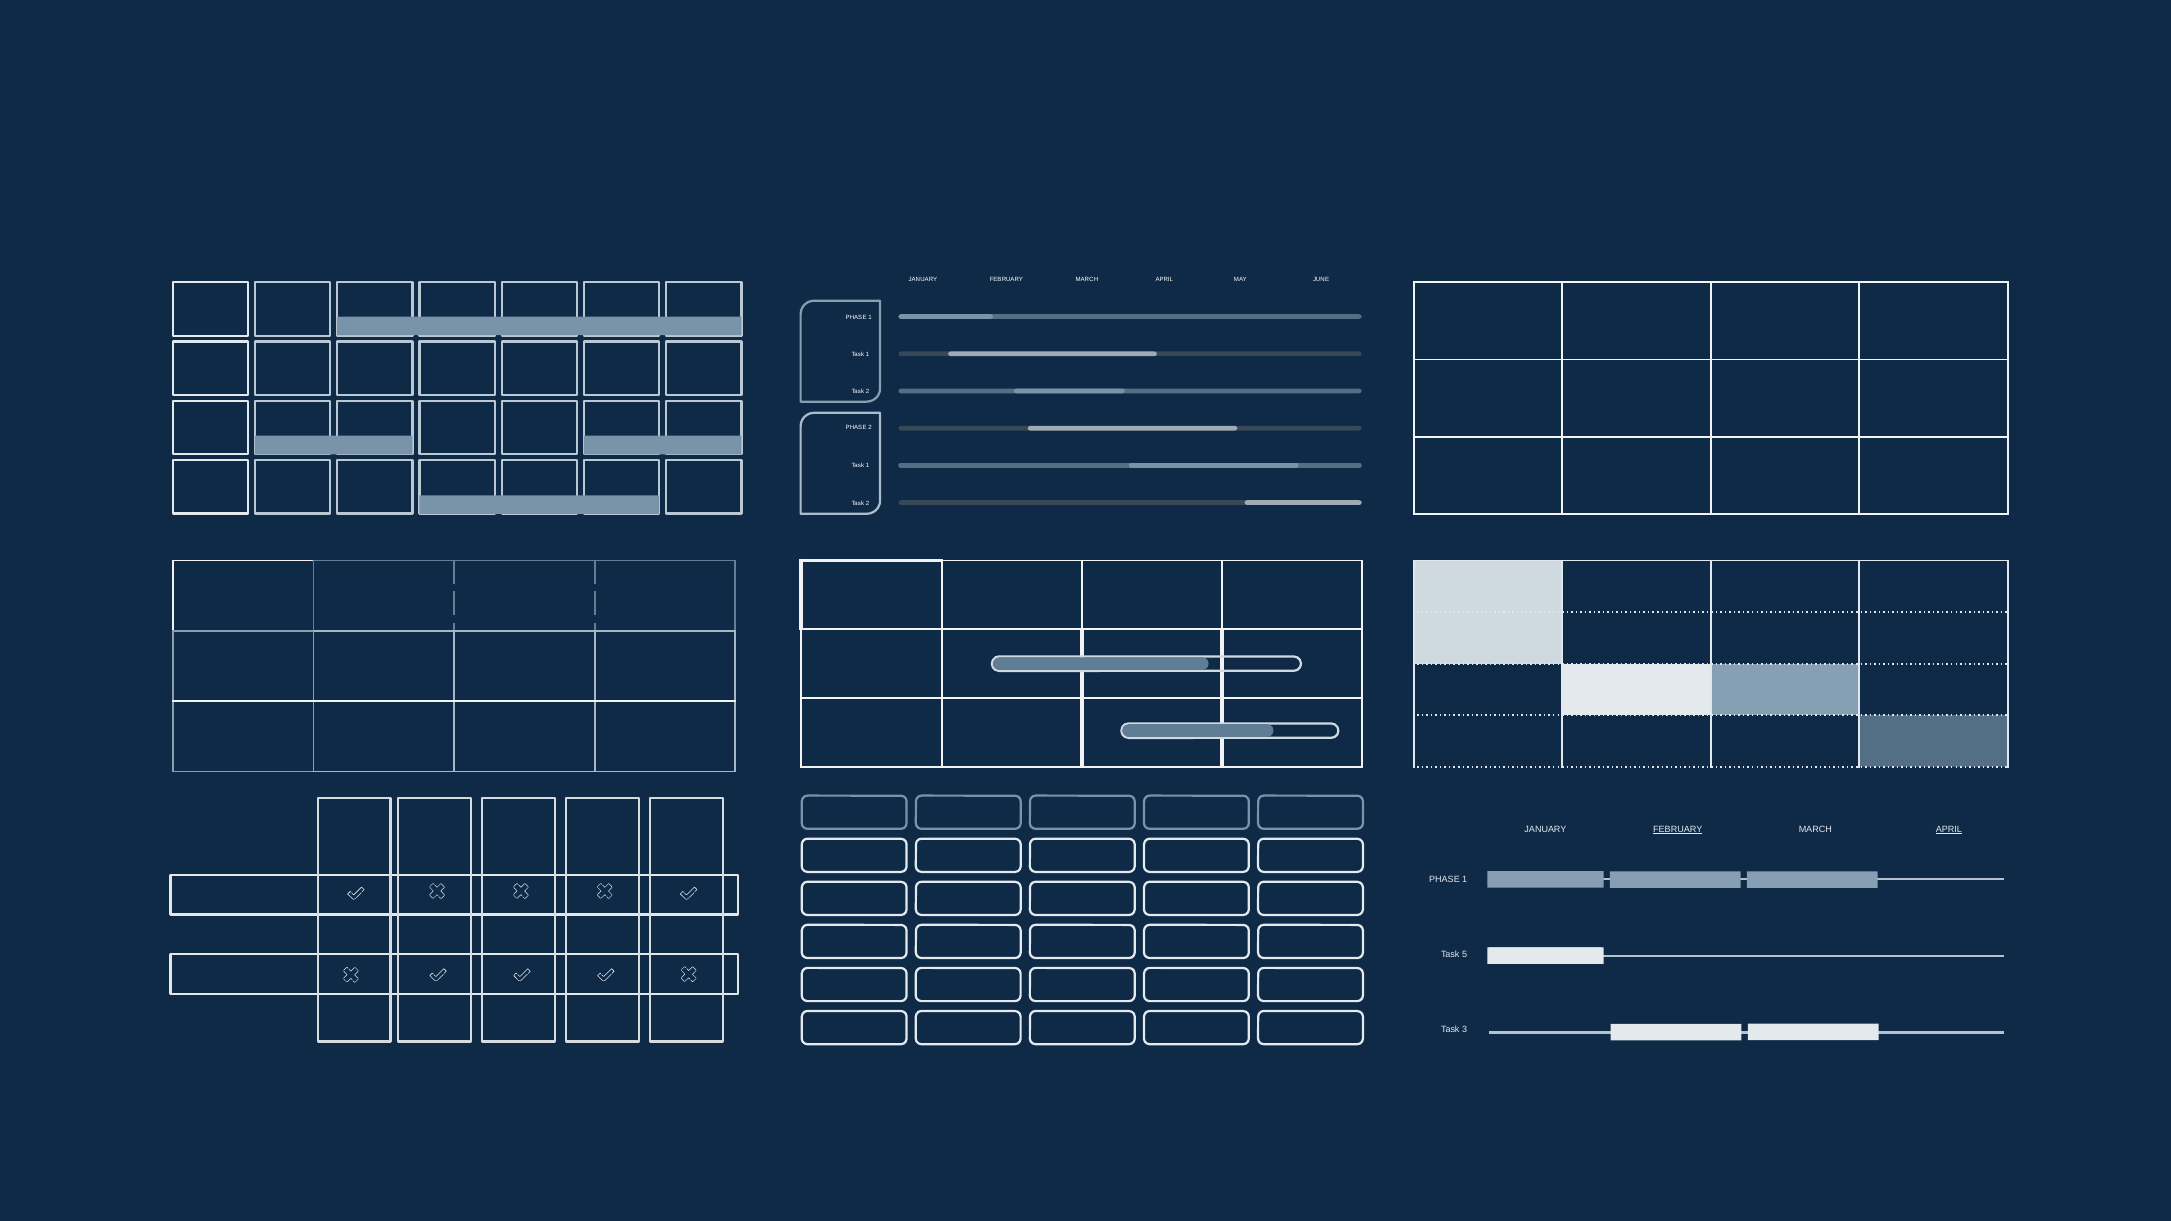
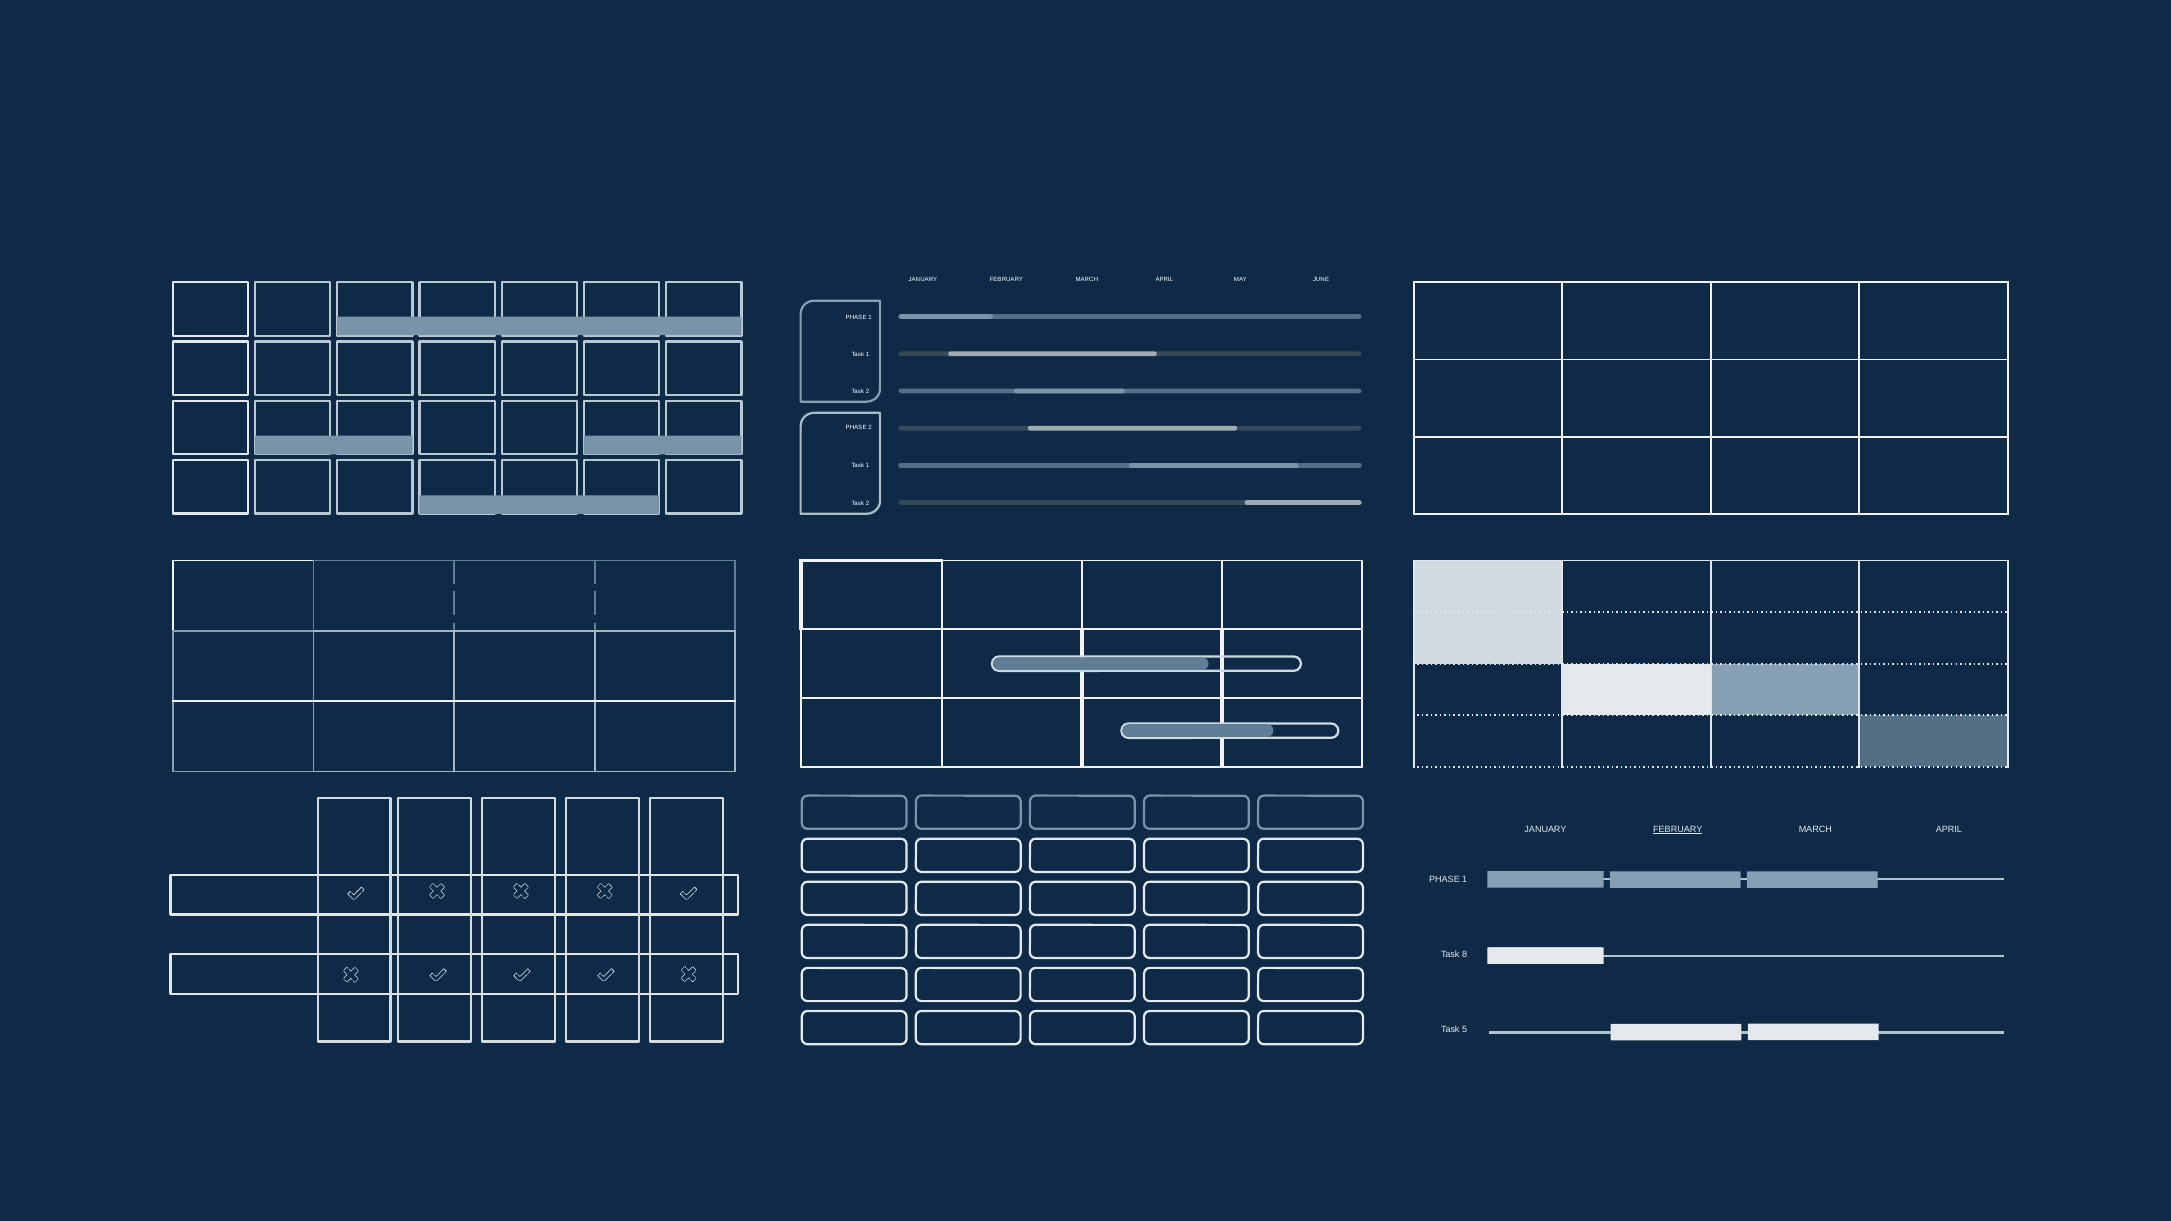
APRIL underline: present -> none (1949, 830)
5: 5 -> 8 (1465, 955)
3: 3 -> 5 (1465, 1030)
